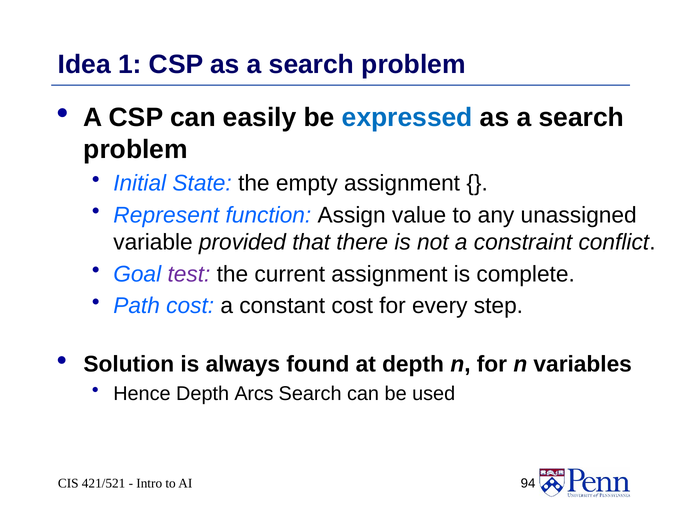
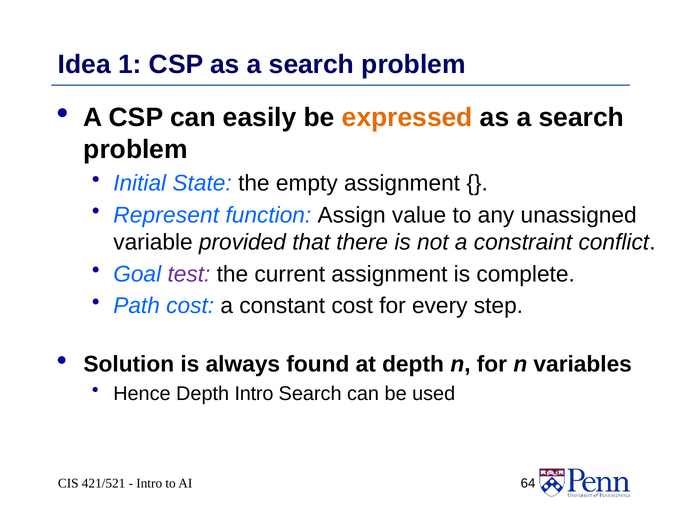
expressed colour: blue -> orange (407, 118)
Depth Arcs: Arcs -> Intro (254, 393)
94: 94 -> 64 (528, 483)
